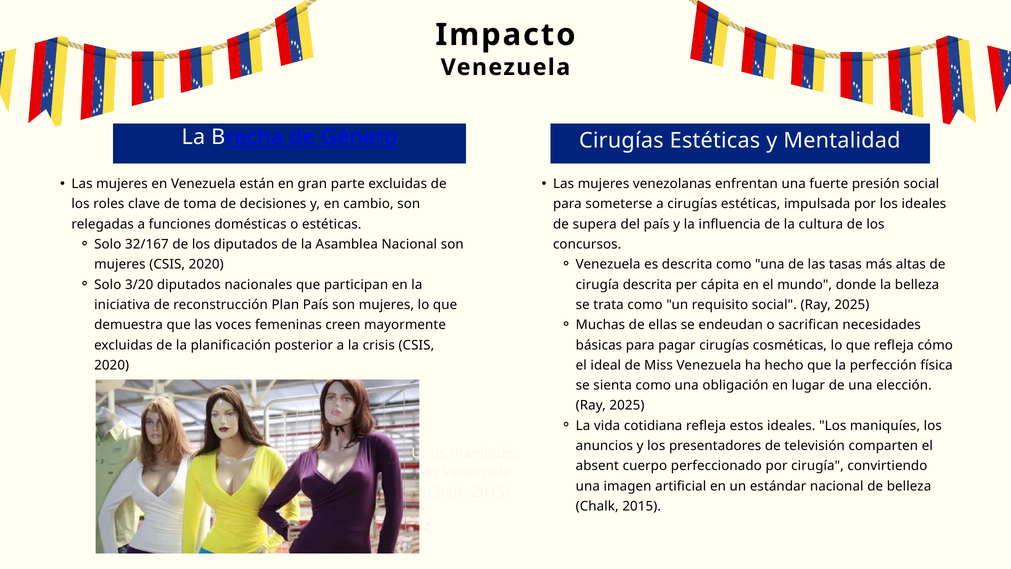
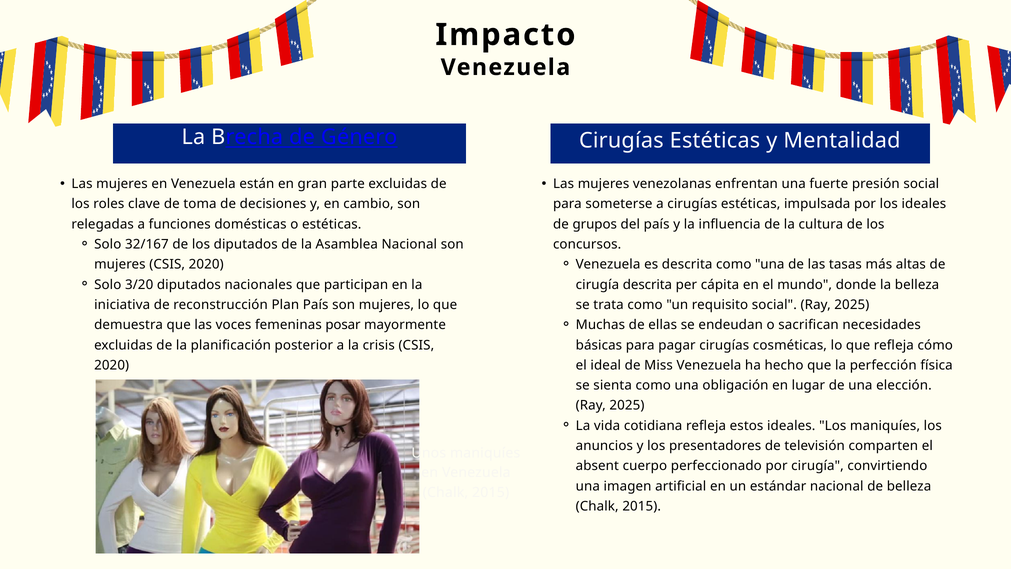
supera: supera -> grupos (595, 224)
creen: creen -> posar (343, 325)
